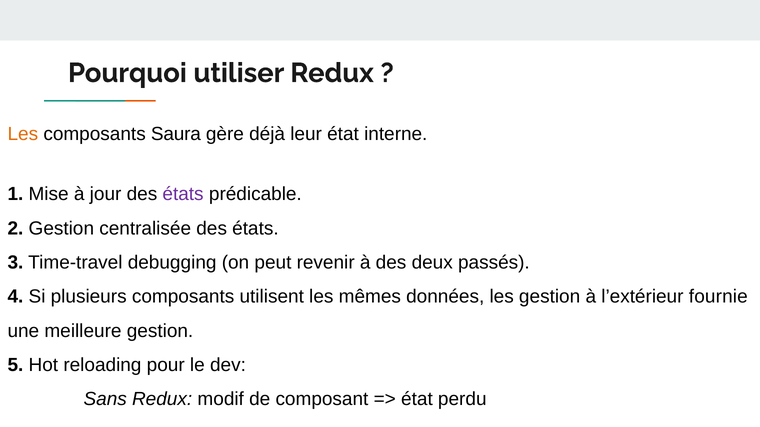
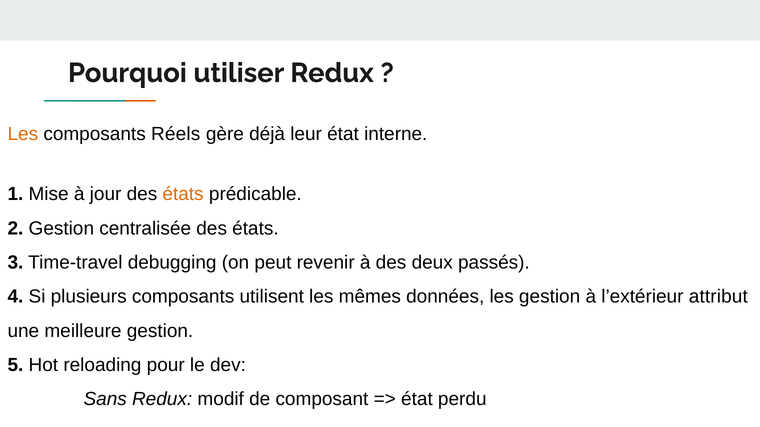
Saura: Saura -> Réels (176, 134)
états colour: purple -> orange (183, 194)
fournie: fournie -> attribut (718, 297)
